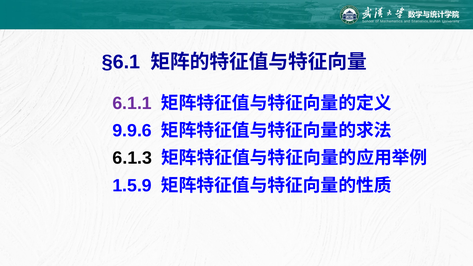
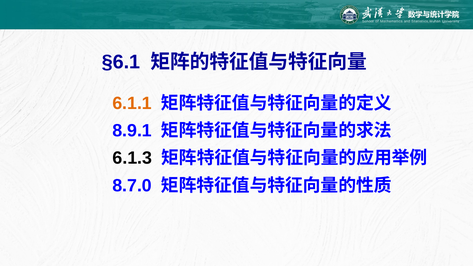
6.1.1 colour: purple -> orange (132, 103)
9.9.6: 9.9.6 -> 8.9.1 (132, 131)
1.5.9: 1.5.9 -> 8.7.0 (132, 186)
